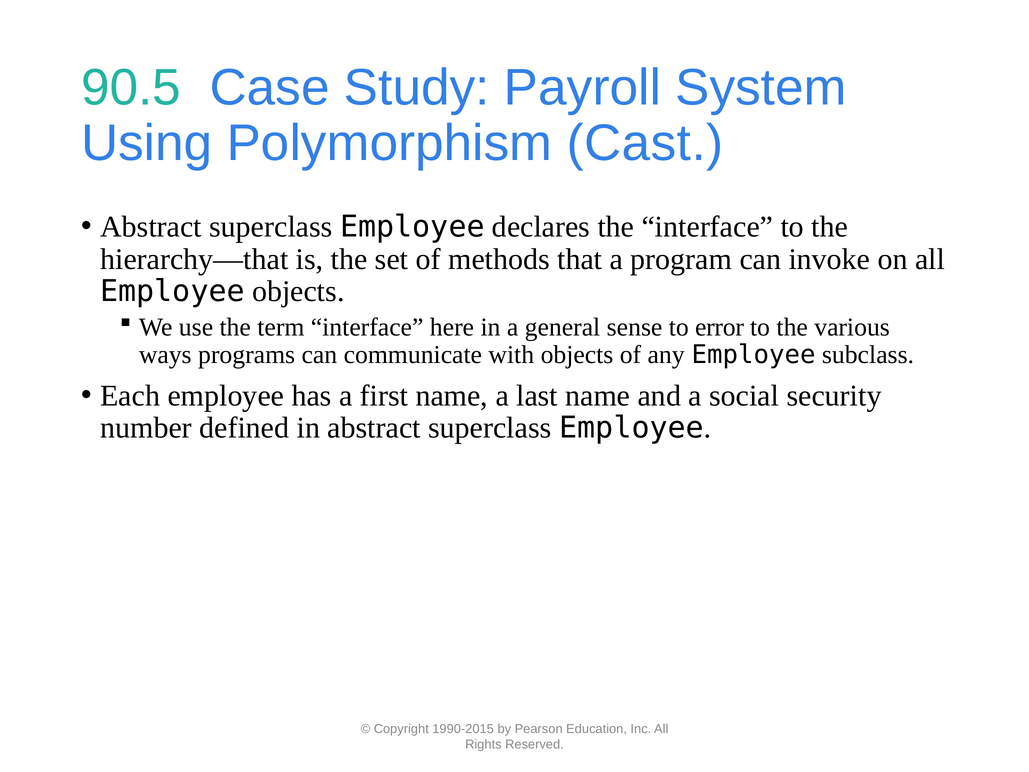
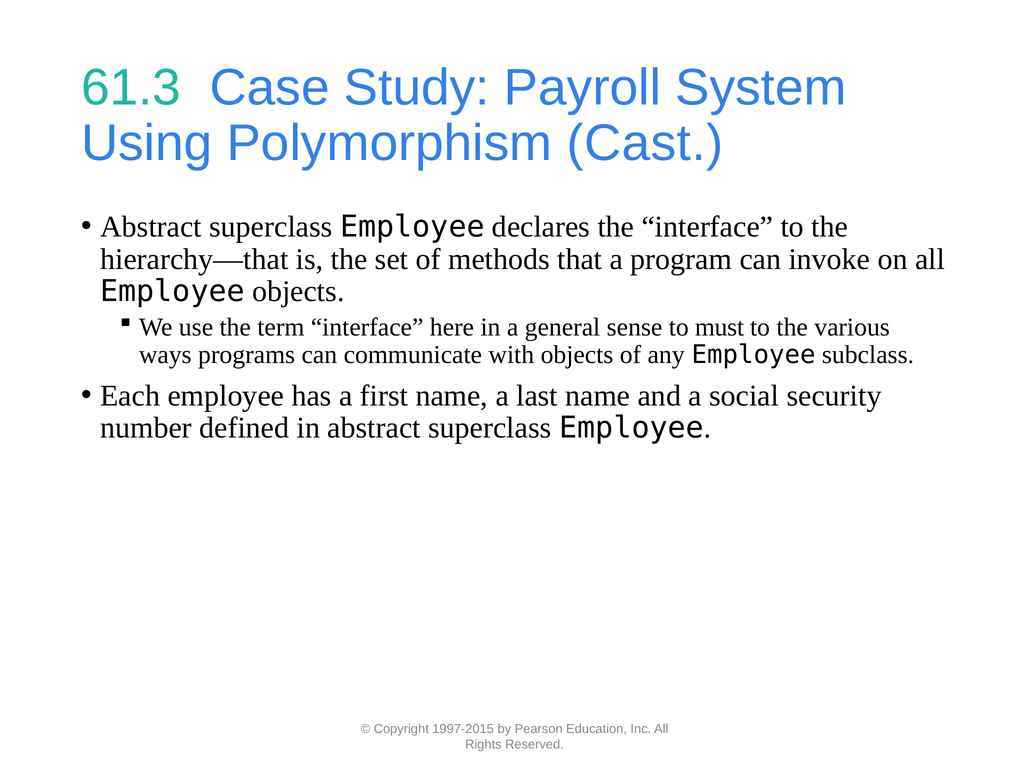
90.5: 90.5 -> 61.3 (131, 88)
error: error -> must (719, 327)
1990-2015: 1990-2015 -> 1997-2015 (463, 729)
